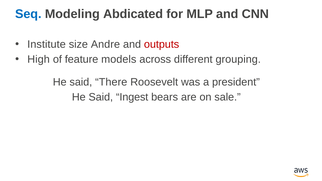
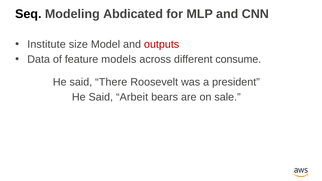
Seq colour: blue -> black (28, 14)
Andre: Andre -> Model (105, 44)
High: High -> Data (39, 59)
grouping: grouping -> consume (238, 59)
Ingest: Ingest -> Arbeit (132, 97)
